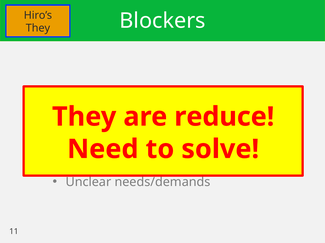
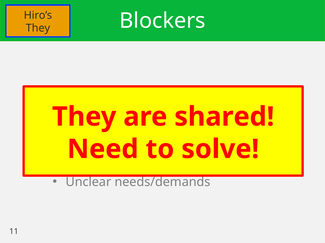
reduce: reduce -> shared (224, 117)
